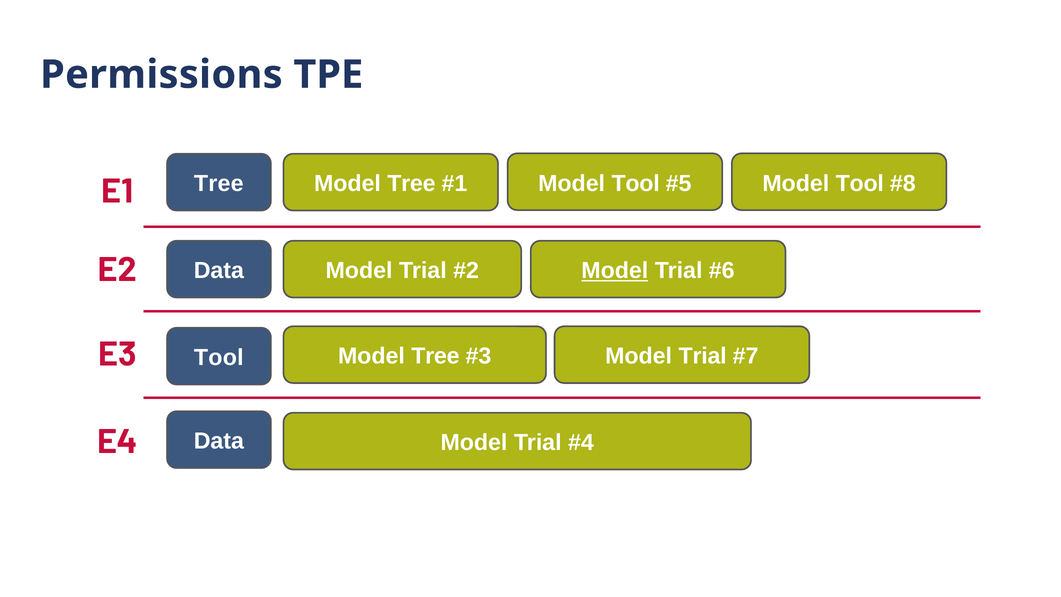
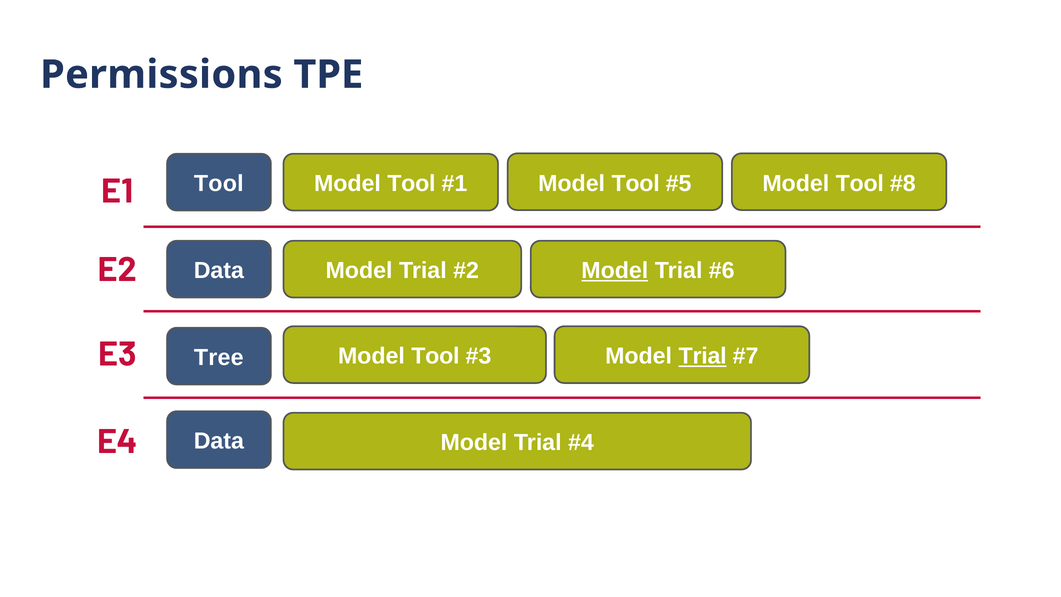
Tree: Tree -> Tool (219, 184)
Tree: Tree -> Tool (411, 184)
Tree: Tree -> Tool (435, 356)
Trial underline: none -> present (703, 356)
Tool: Tool -> Tree (219, 358)
